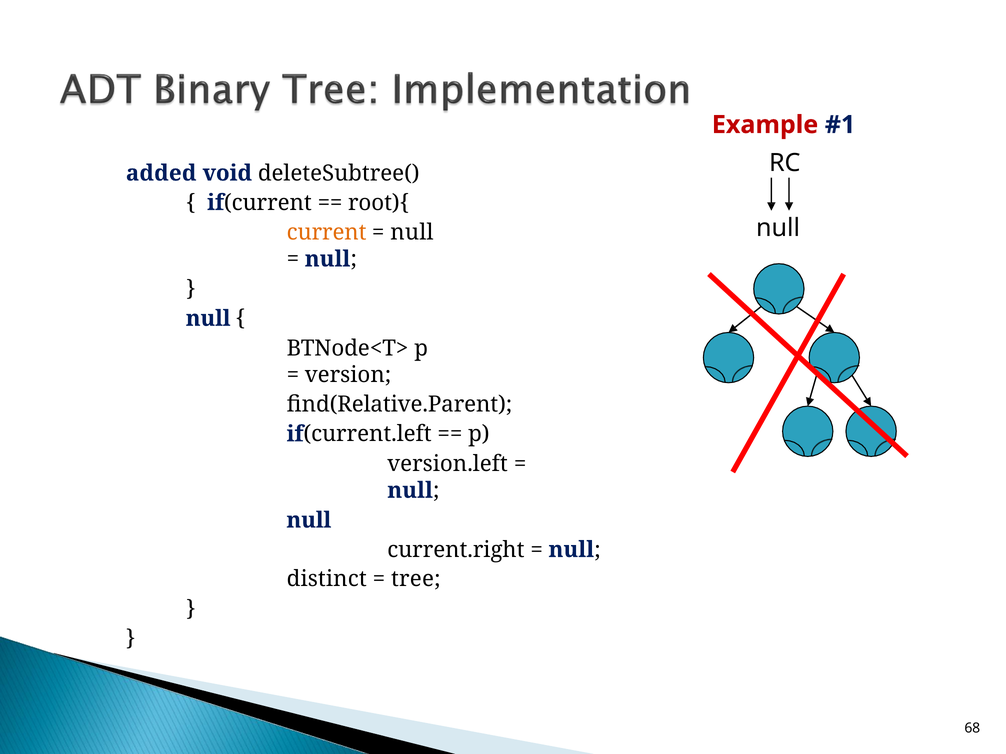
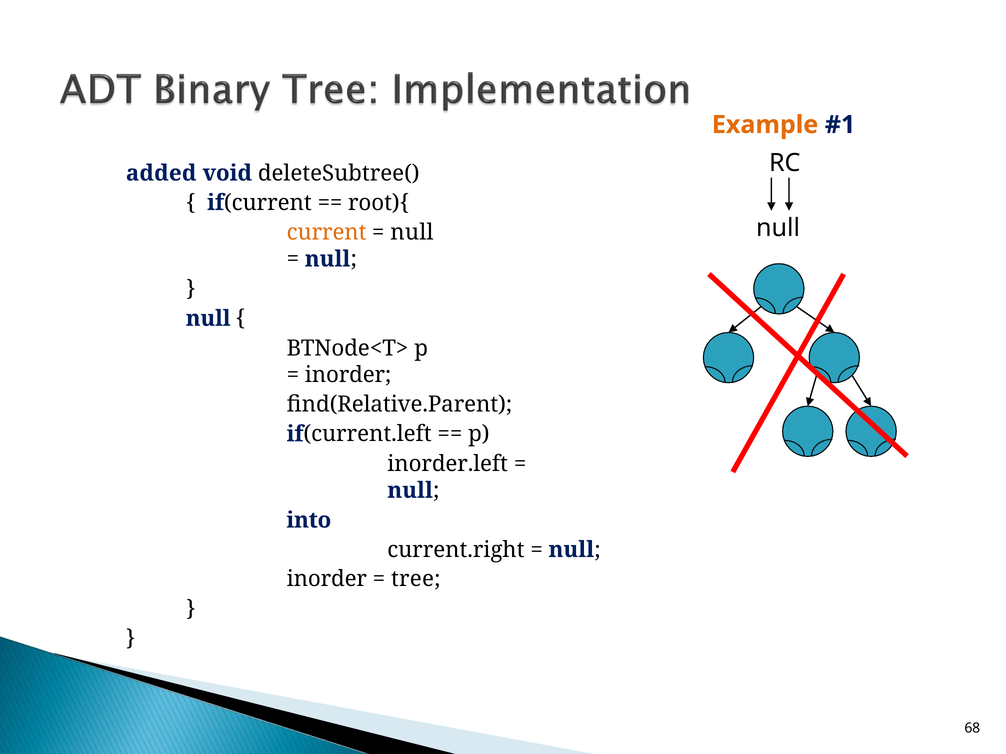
Example colour: red -> orange (765, 125)
version: version -> inorder (348, 375)
version.left: version.left -> inorder.left (448, 464)
null: null -> into (309, 521)
distinct: distinct -> inorder (327, 580)
